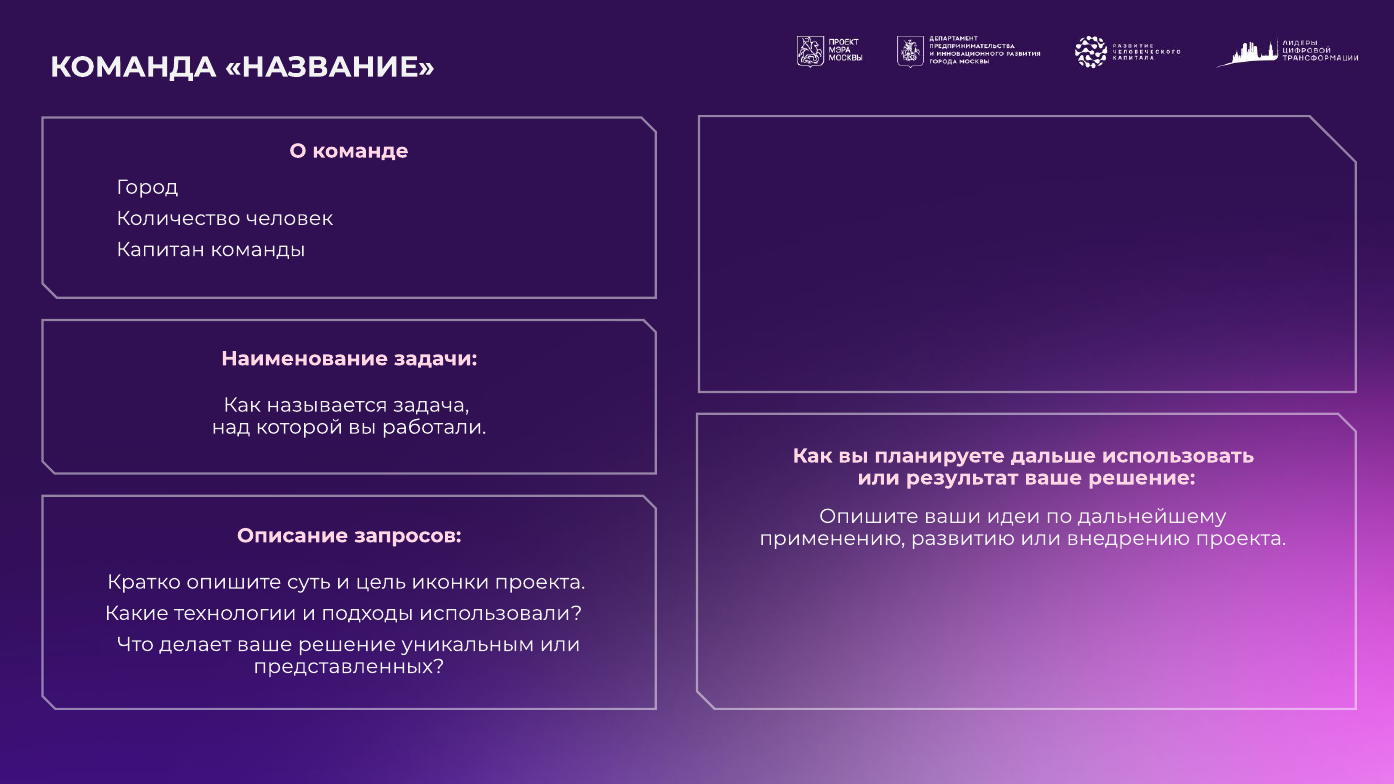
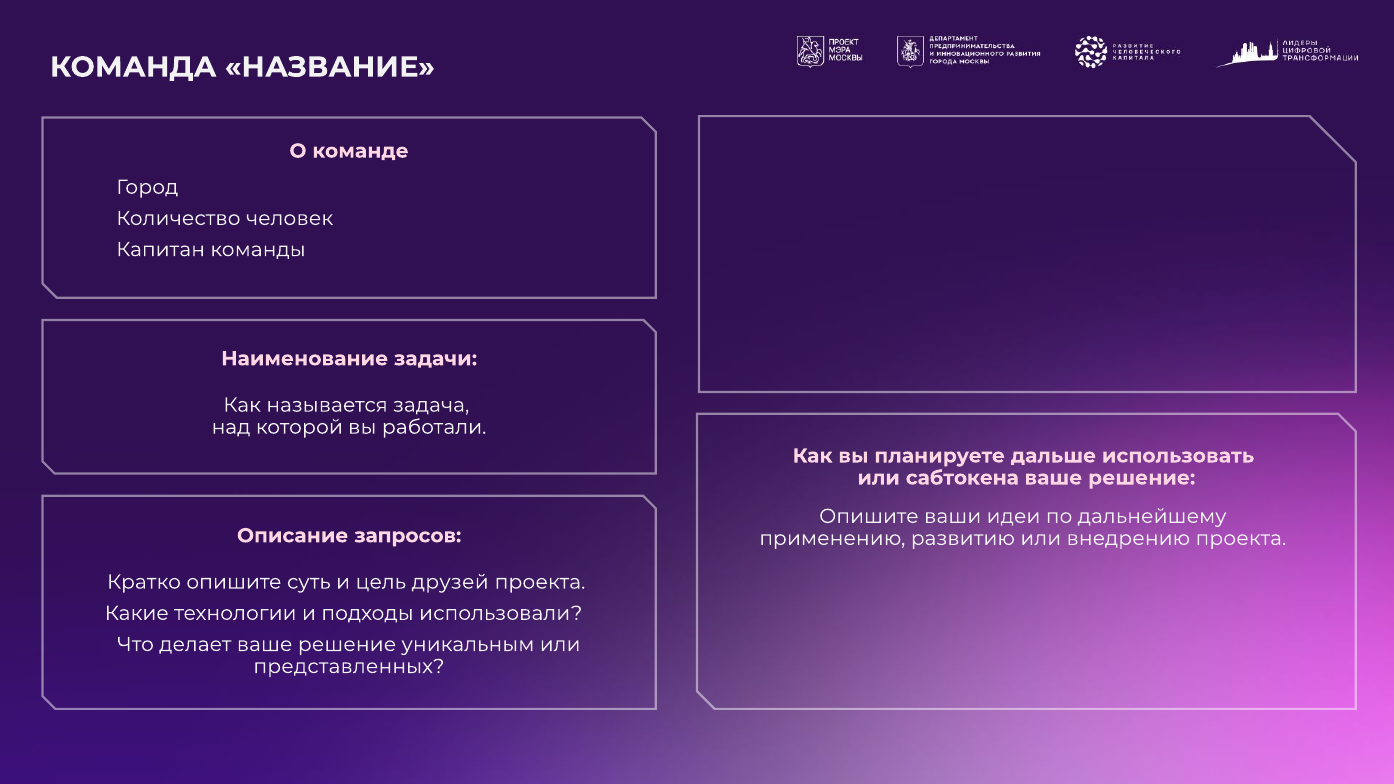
результат: результат -> сабтокена (962, 478)
иконки: иконки -> друзей (450, 582)
